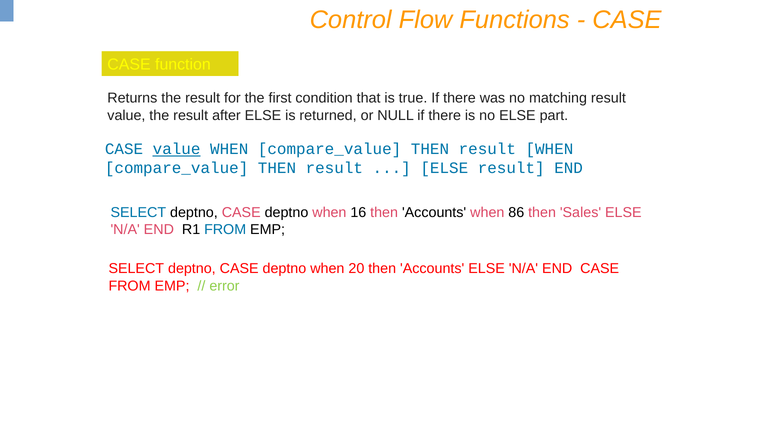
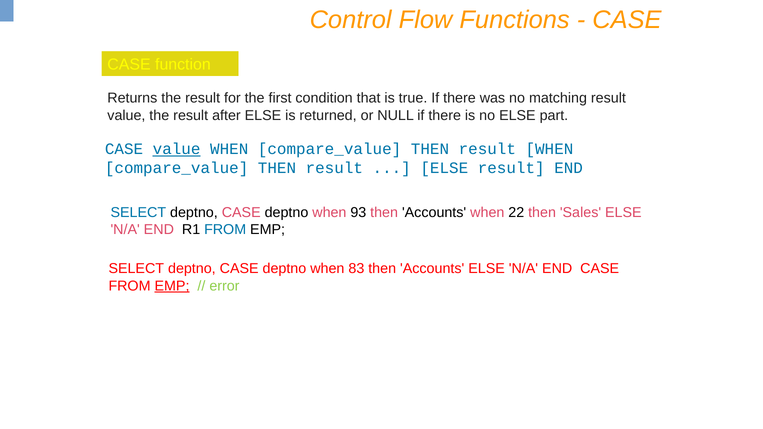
16: 16 -> 93 (358, 213)
86: 86 -> 22 (516, 213)
20: 20 -> 83 (356, 269)
EMP underline: none -> present (172, 286)
